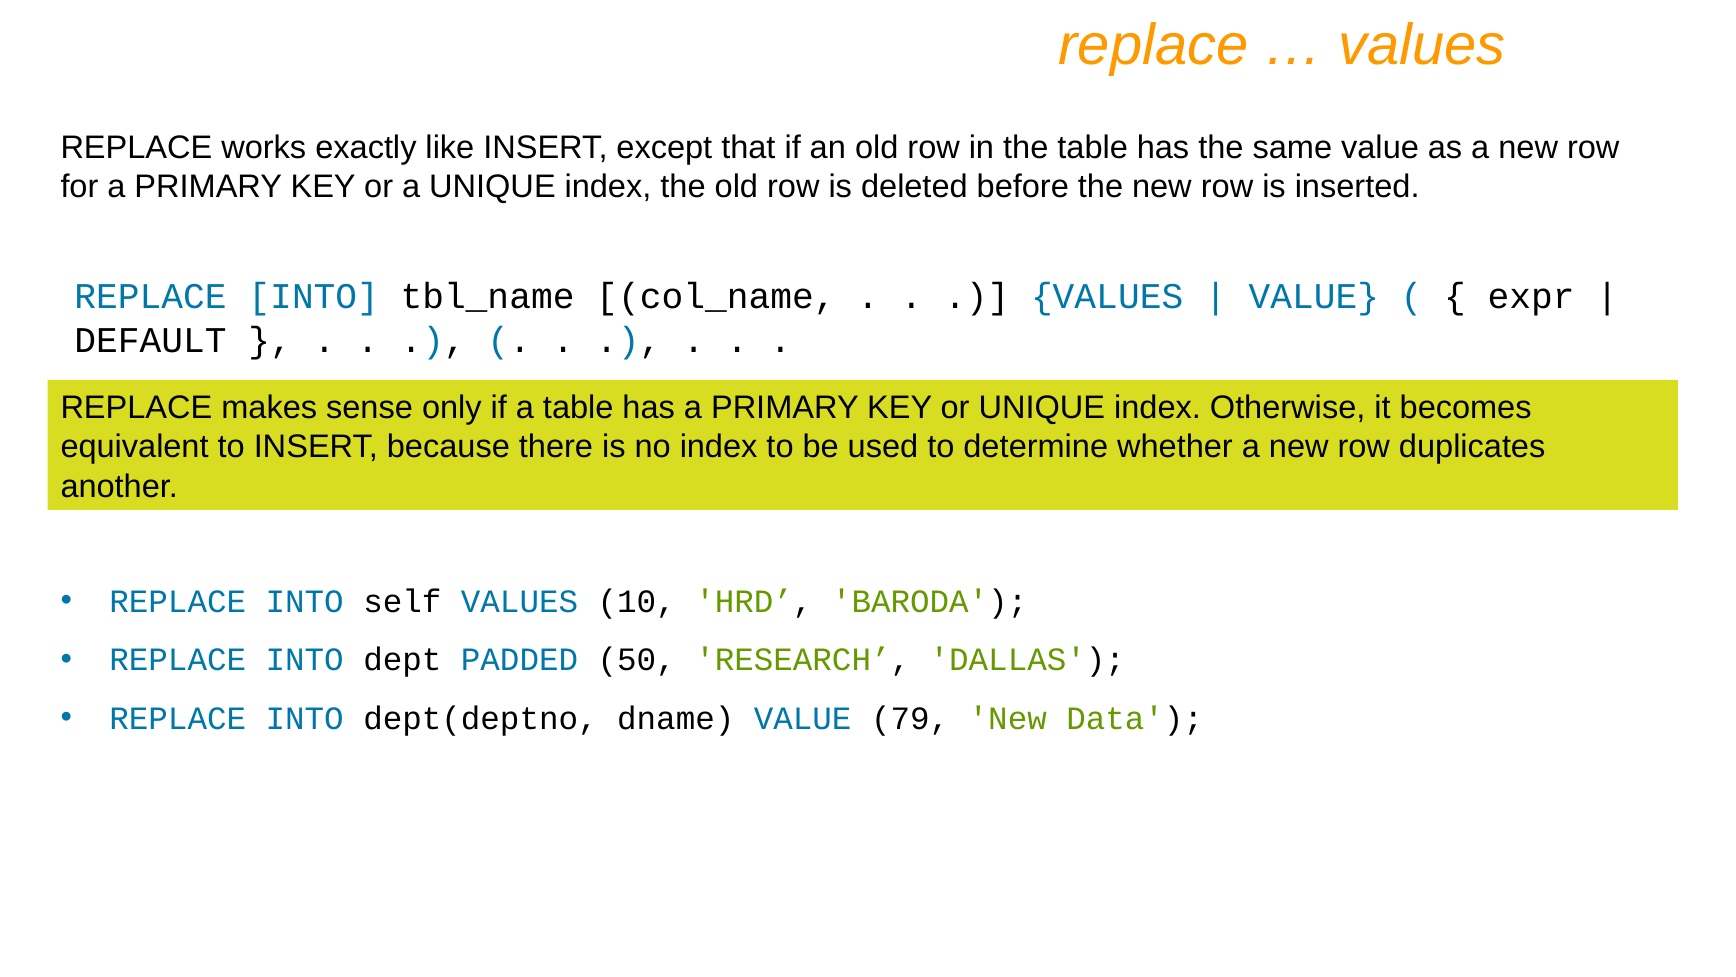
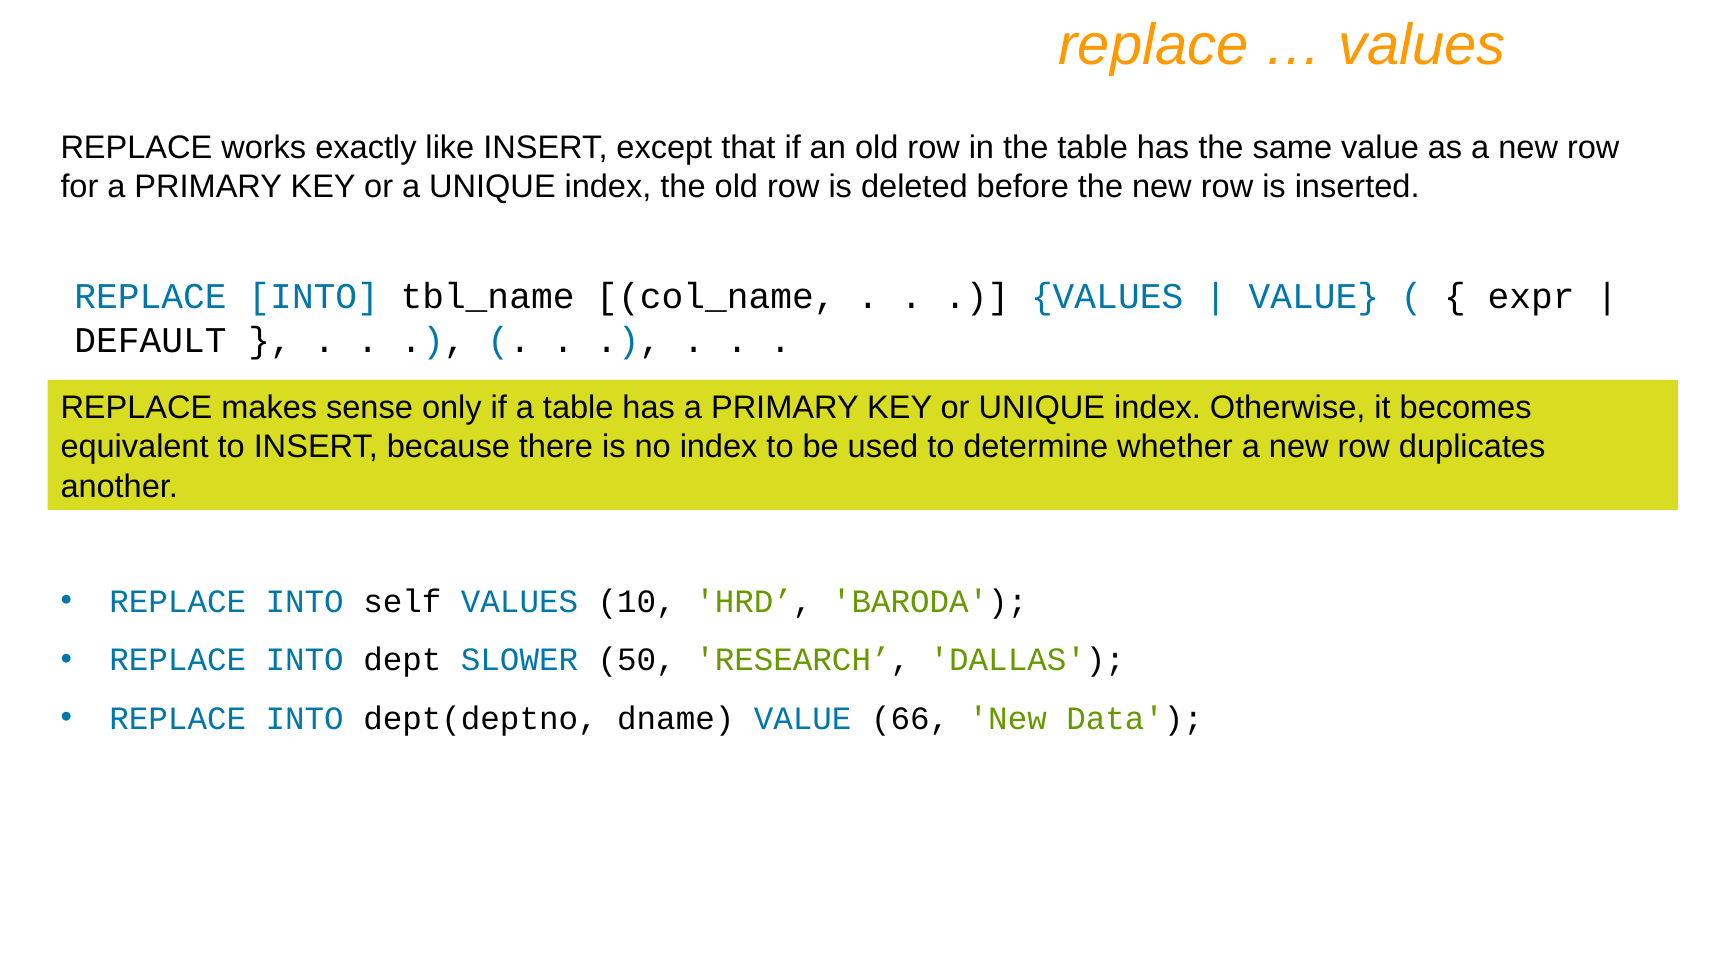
PADDED: PADDED -> SLOWER (520, 660)
79: 79 -> 66 (910, 718)
